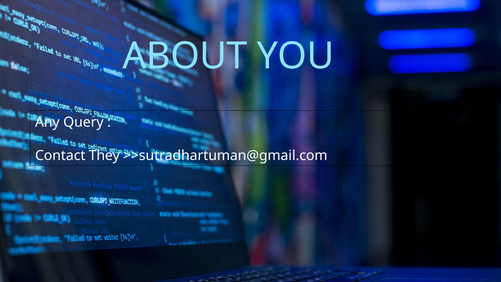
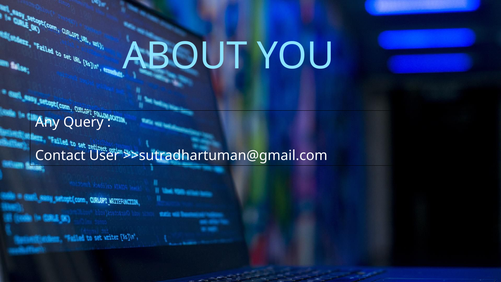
They: They -> User (104, 156)
